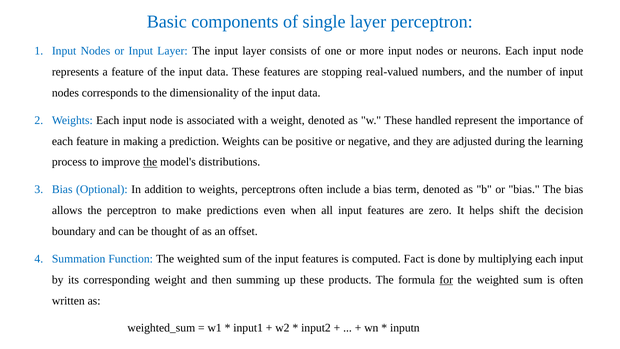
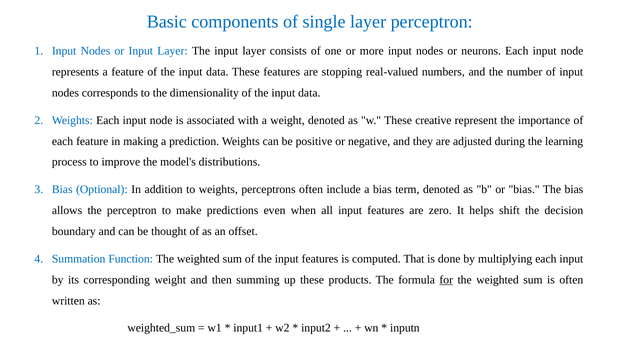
handled: handled -> creative (433, 120)
the underline: present -> none (150, 162)
Fact: Fact -> That (414, 259)
